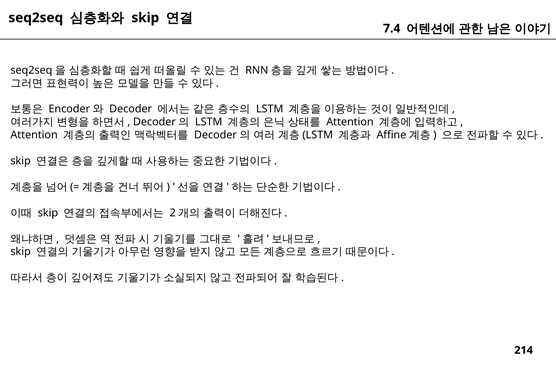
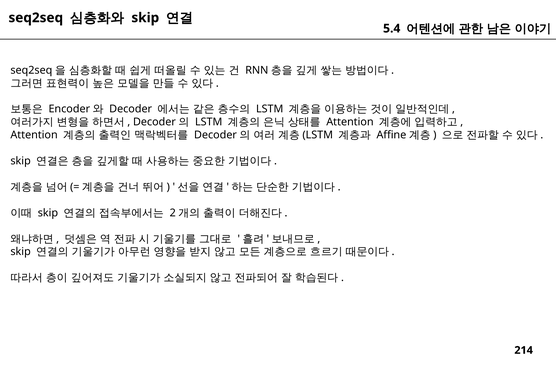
7.4: 7.4 -> 5.4 (392, 28)
